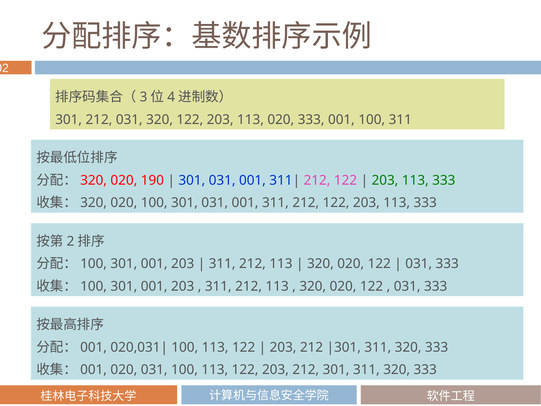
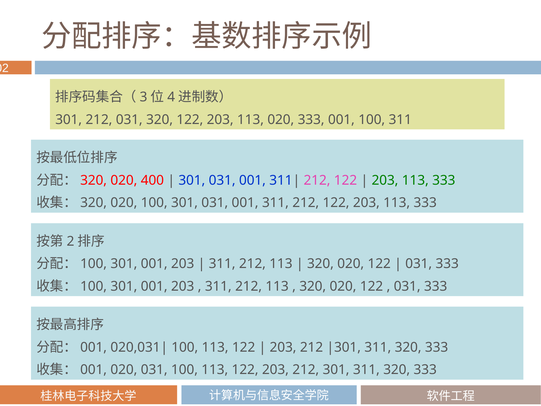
190: 190 -> 400 (152, 180)
